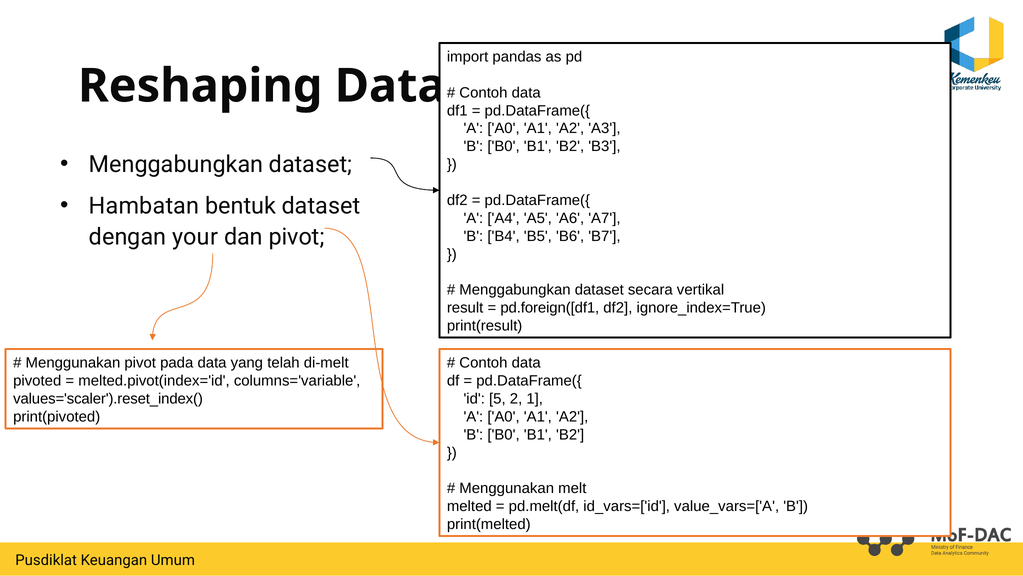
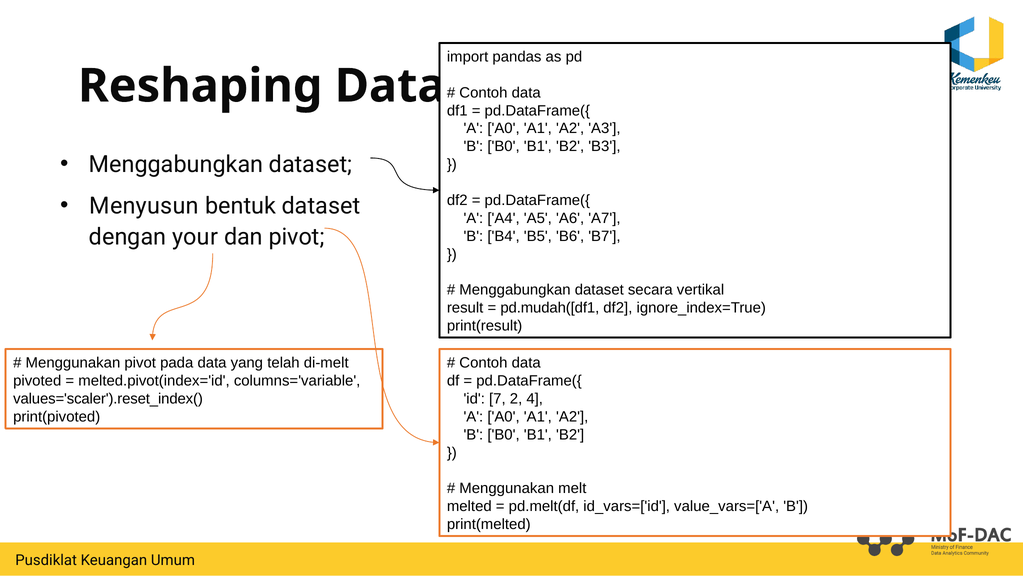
Hambatan: Hambatan -> Menyusun (144, 206)
pd.foreign([df1: pd.foreign([df1 -> pd.mudah([df1 (550, 308)
5: 5 -> 7 (497, 398)
1: 1 -> 4 (535, 398)
